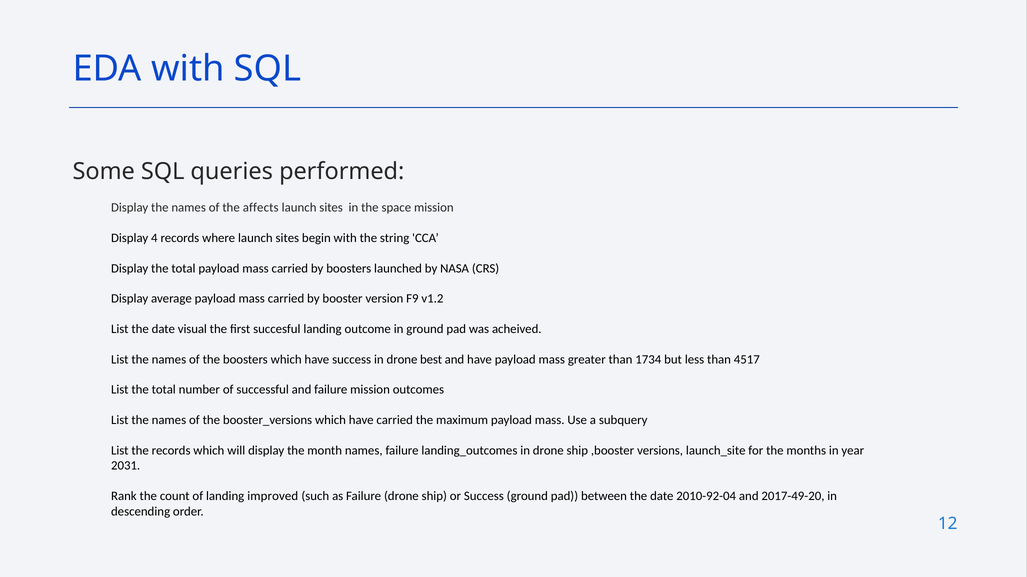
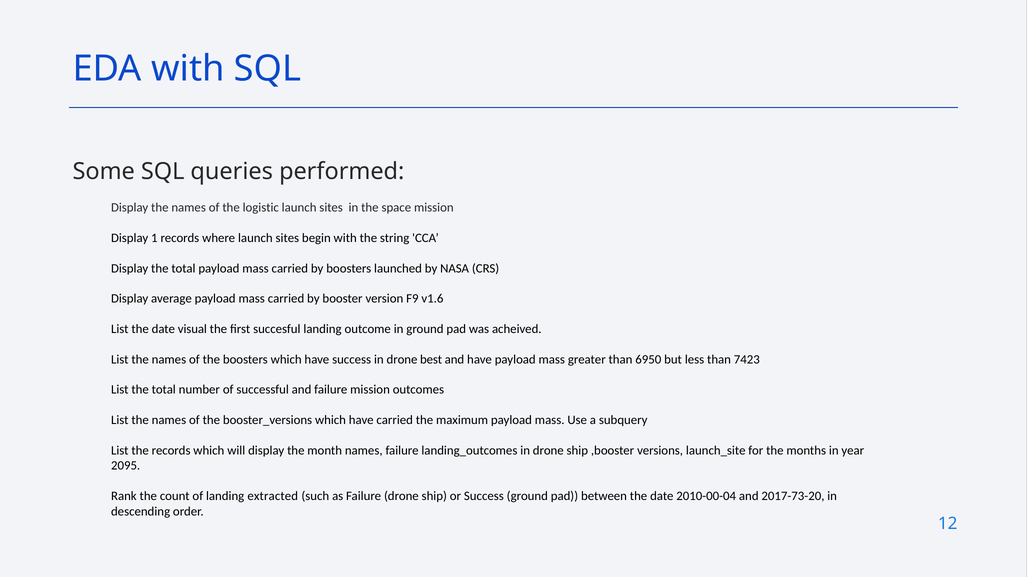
affects: affects -> logistic (261, 208)
4: 4 -> 1 (154, 238)
v1.2: v1.2 -> v1.6 (432, 299)
1734: 1734 -> 6950 (648, 360)
4517: 4517 -> 7423 (747, 360)
2031: 2031 -> 2095 (126, 466)
improved: improved -> extracted (273, 497)
2010-92-04: 2010-92-04 -> 2010-00-04 (706, 497)
2017-49-20: 2017-49-20 -> 2017-73-20 (793, 497)
